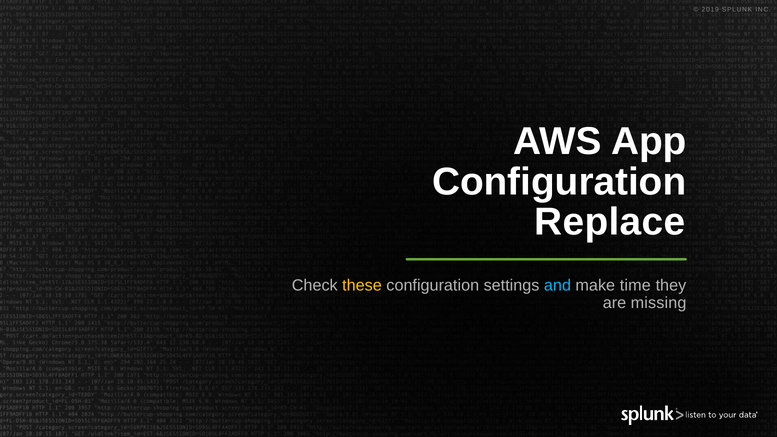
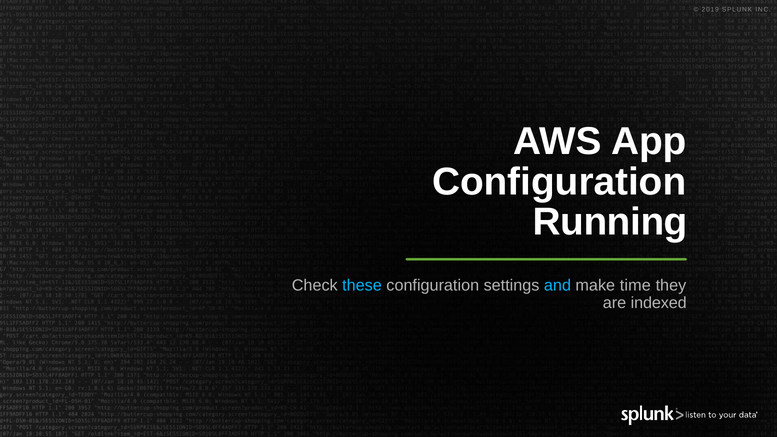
Replace: Replace -> Running (610, 222)
these colour: yellow -> light blue (362, 285)
missing: missing -> indexed (659, 303)
